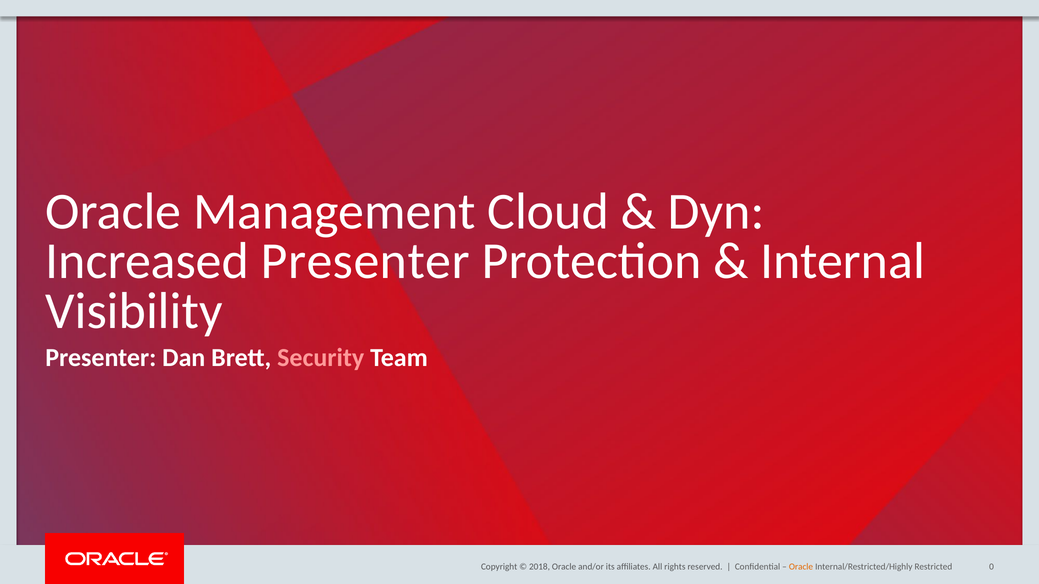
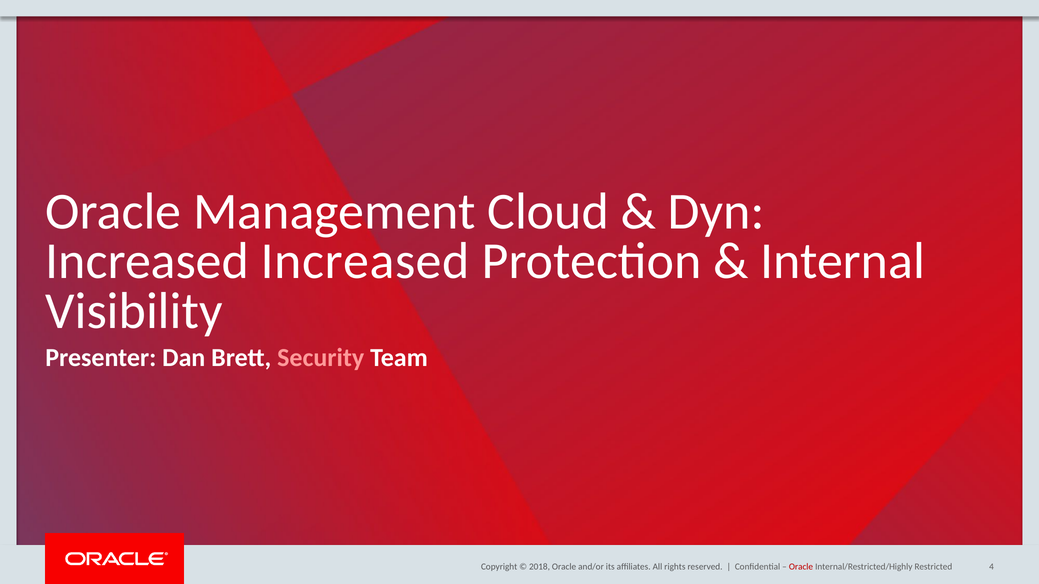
Increased Presenter: Presenter -> Increased (365, 261)
Oracle colour: orange -> red (801, 567)
0: 0 -> 4 (991, 567)
